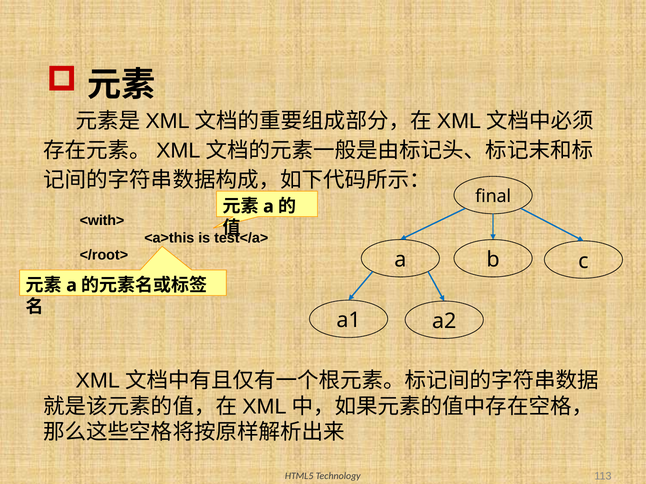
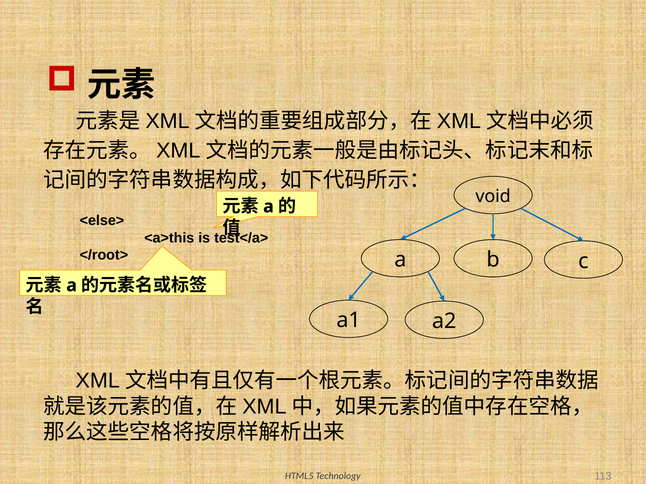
final: final -> void (493, 196)
<with>: <with> -> <else> (102, 221)
